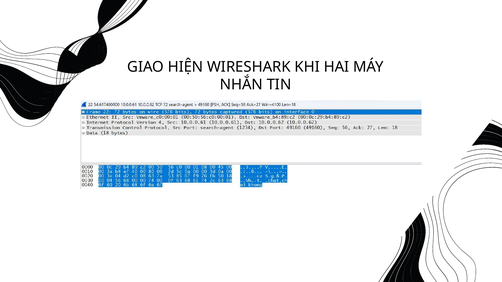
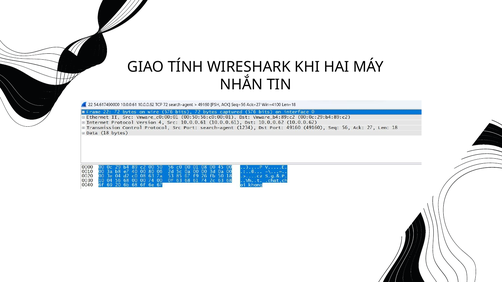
HIỆN: HIỆN -> TÍNH (186, 67)
